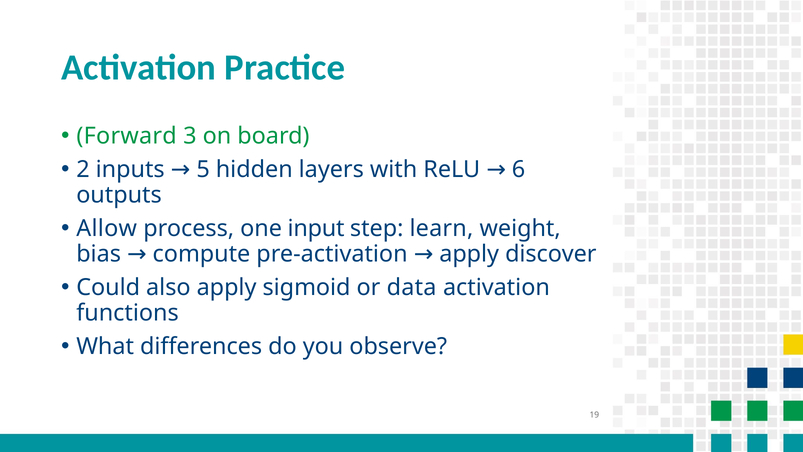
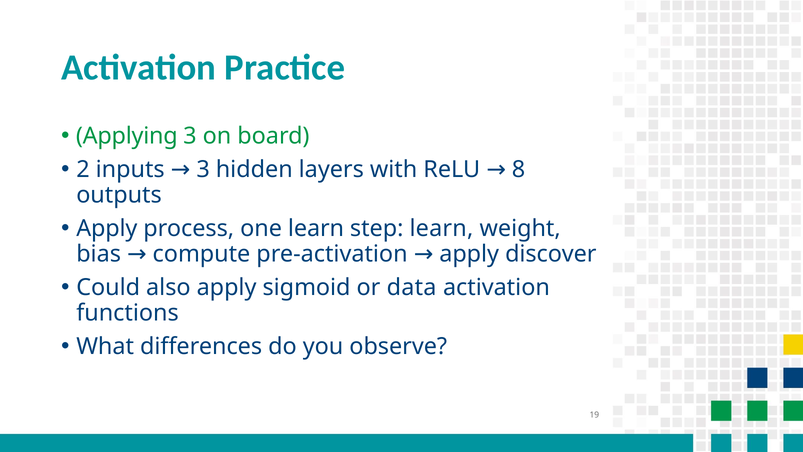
Forward: Forward -> Applying (127, 136)
inputs 5: 5 -> 3 (203, 169)
6: 6 -> 8 (519, 169)
Allow: Allow -> Apply (107, 228)
one input: input -> learn (316, 228)
